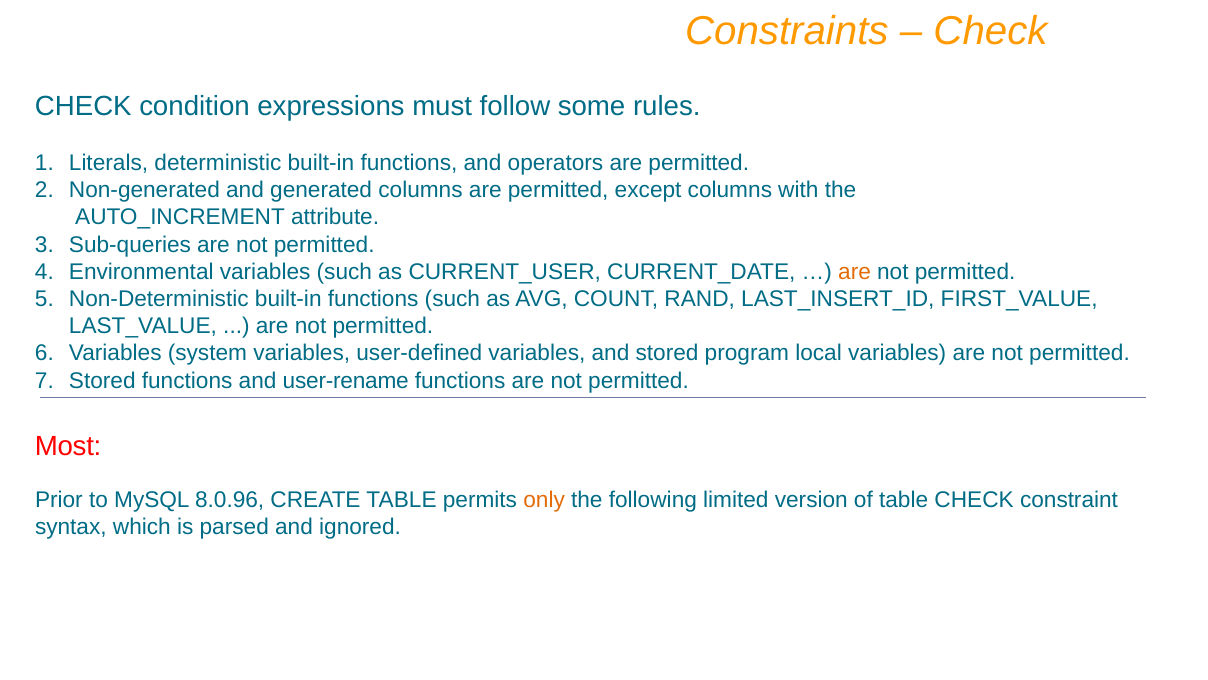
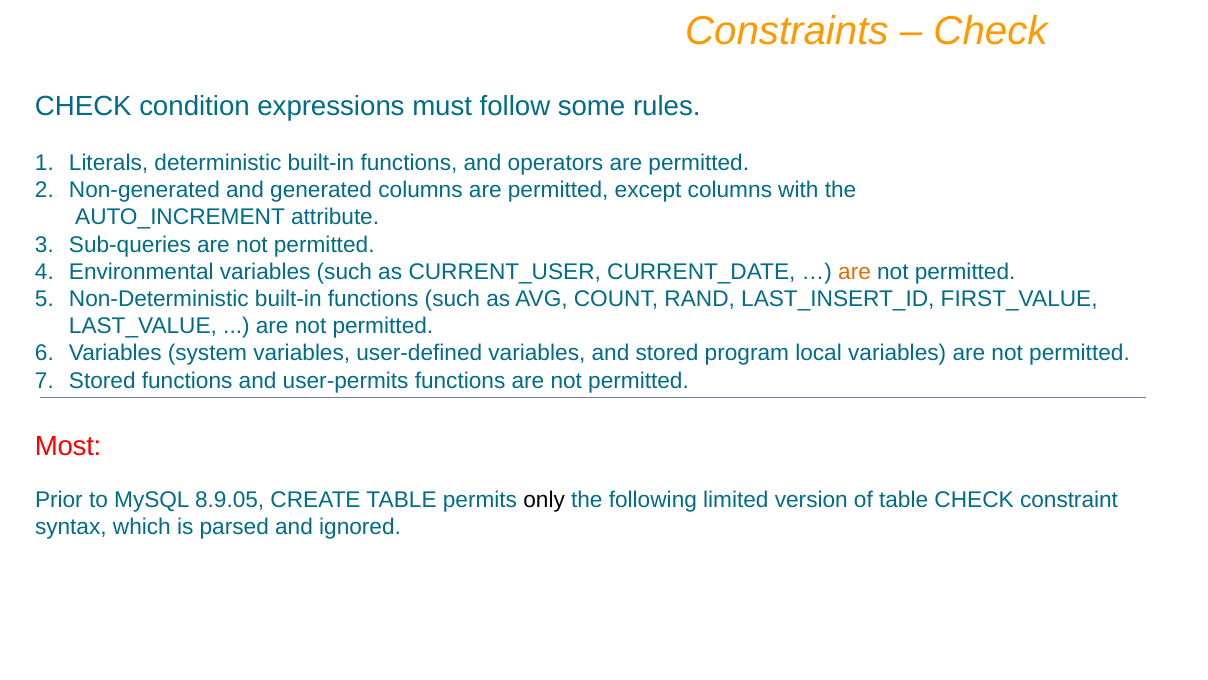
user-rename: user-rename -> user-permits (346, 380)
8.0.96: 8.0.96 -> 8.9.05 (230, 500)
only colour: orange -> black (544, 500)
